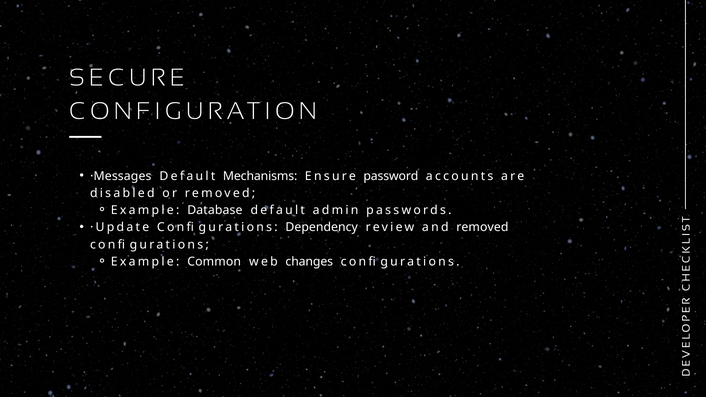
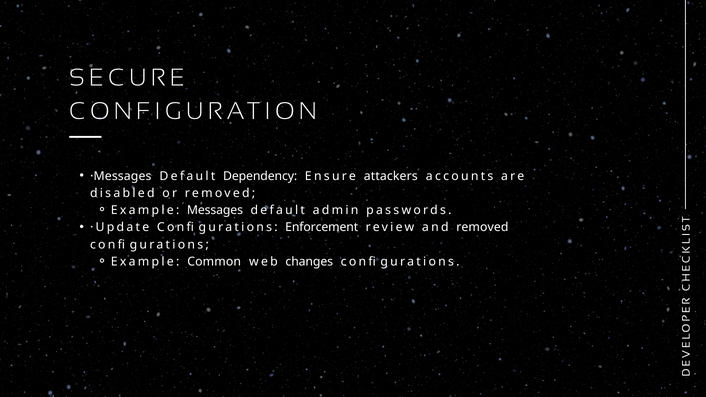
Mechanisms: Mechanisms -> Dependency (260, 176)
password: password -> attackers (391, 176)
Database: Database -> Messages (215, 210)
Dependency: Dependency -> Enforcement (322, 228)
